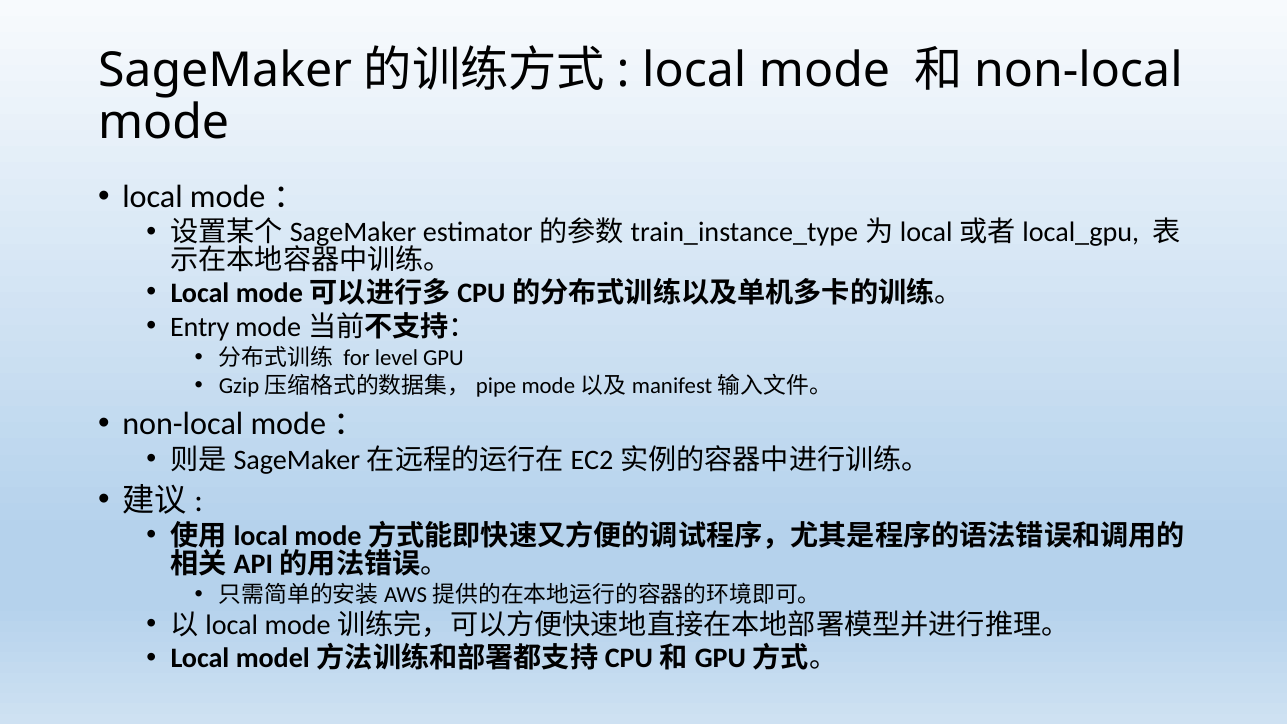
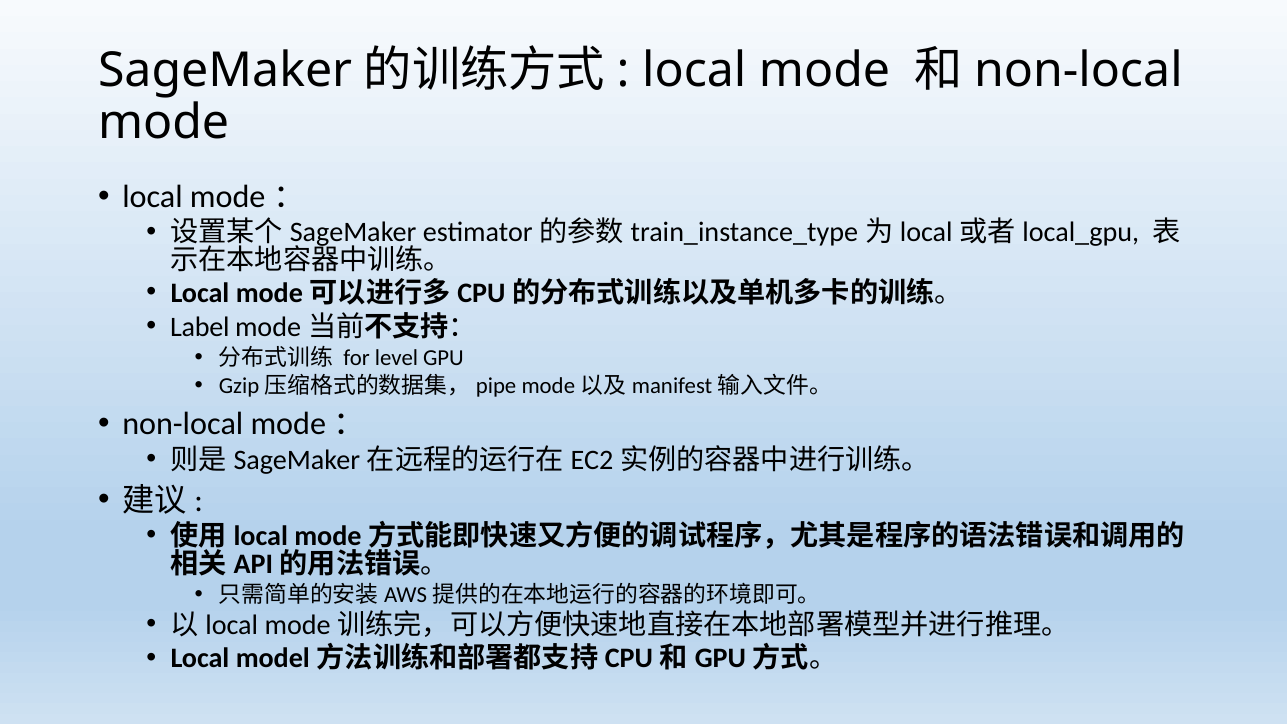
Entry: Entry -> Label (200, 327)
